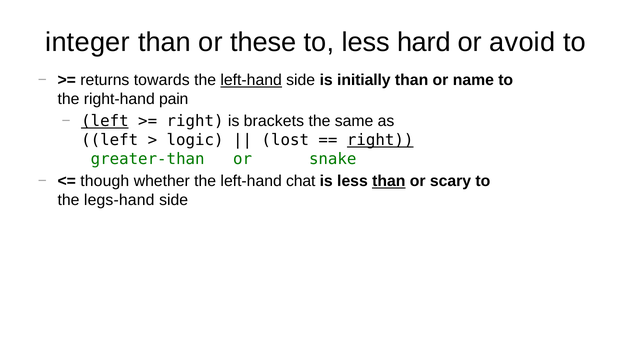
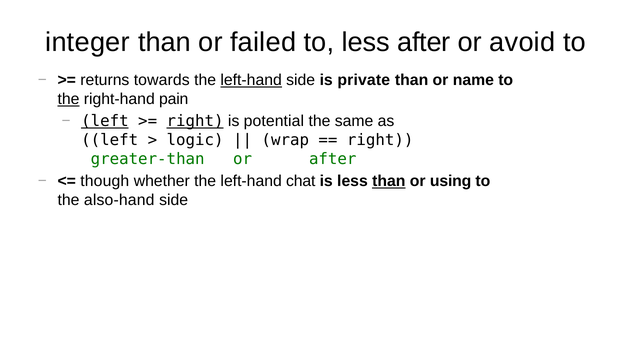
these: these -> failed (263, 42)
less hard: hard -> after (424, 42)
initially: initially -> private (364, 80)
the underline: none -> present (69, 99)
right underline: none -> present (195, 121)
brackets: brackets -> potential (274, 121)
lost: lost -> wrap (285, 140)
right underline: present -> none (380, 140)
or snake: snake -> after (333, 159)
scary: scary -> using (451, 181)
legs-hand: legs-hand -> also-hand (119, 200)
